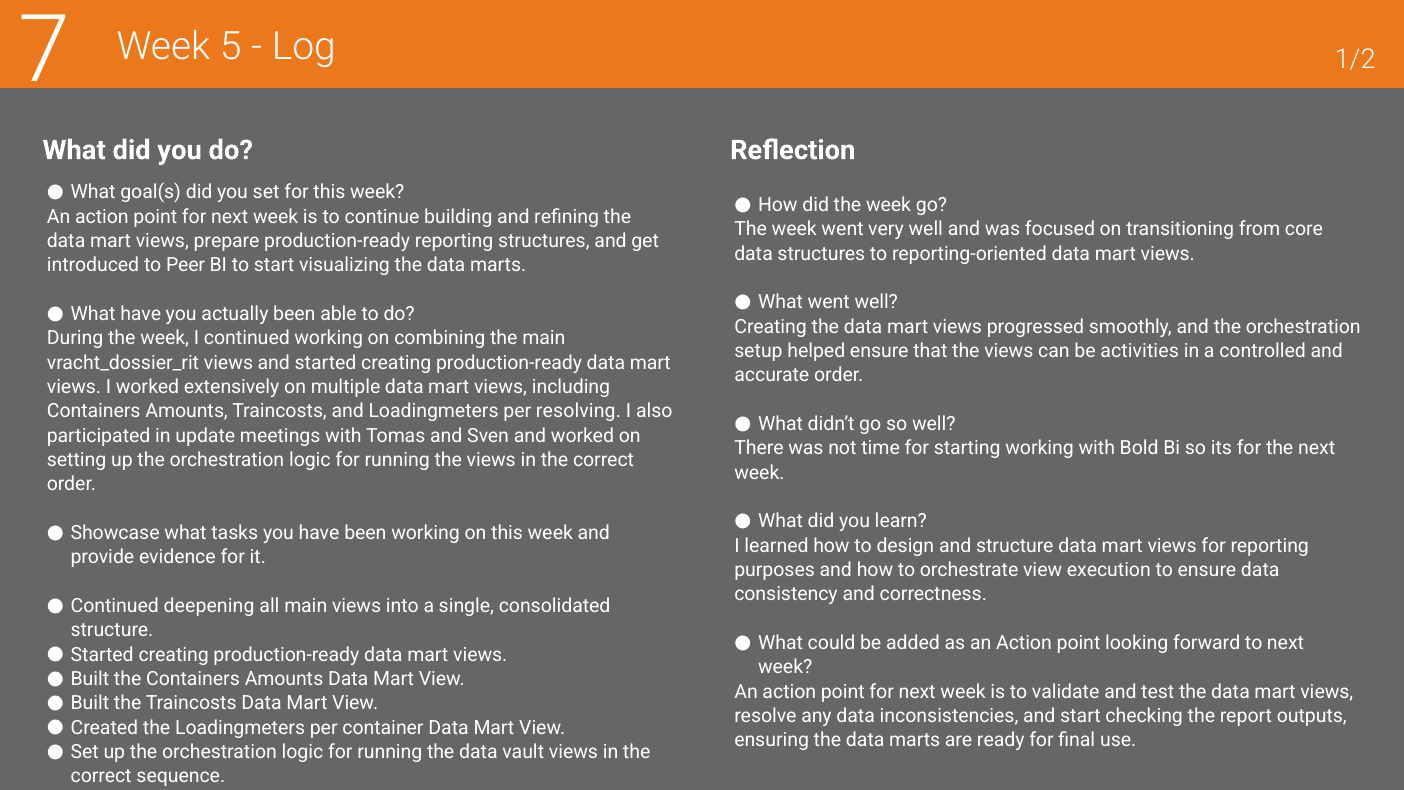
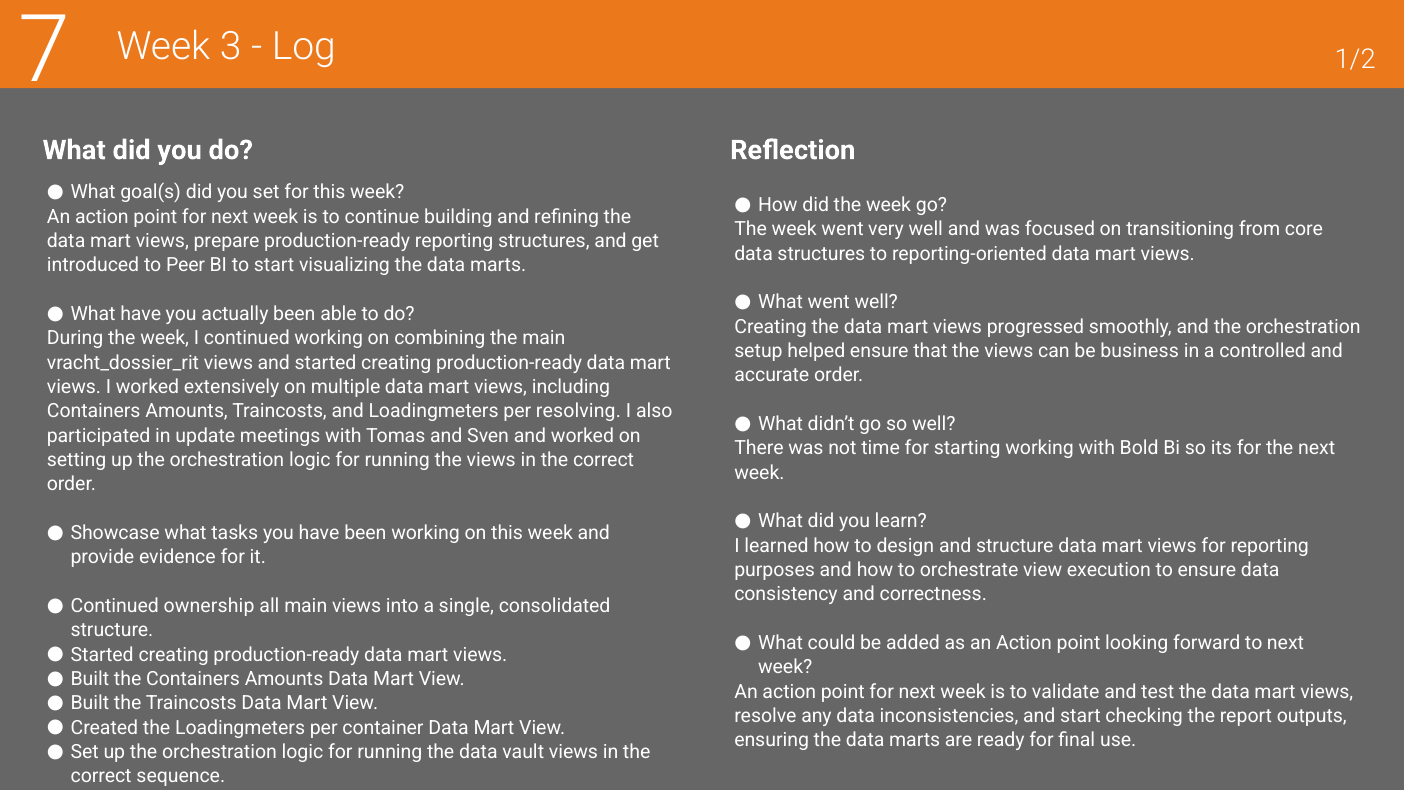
5: 5 -> 3 (231, 47)
activities: activities -> business (1140, 351)
deepening: deepening -> ownership (209, 606)
